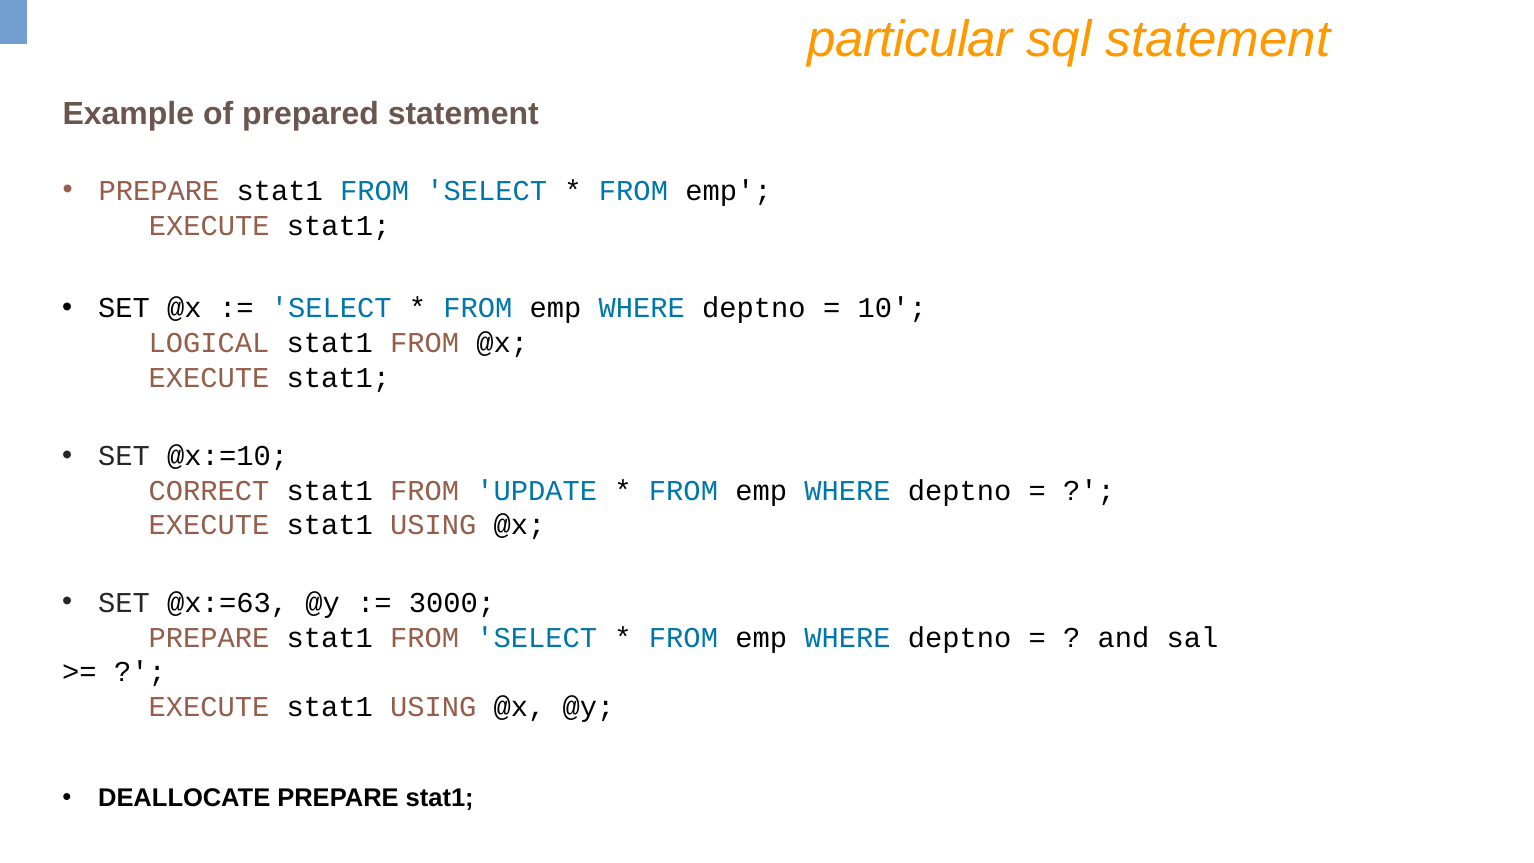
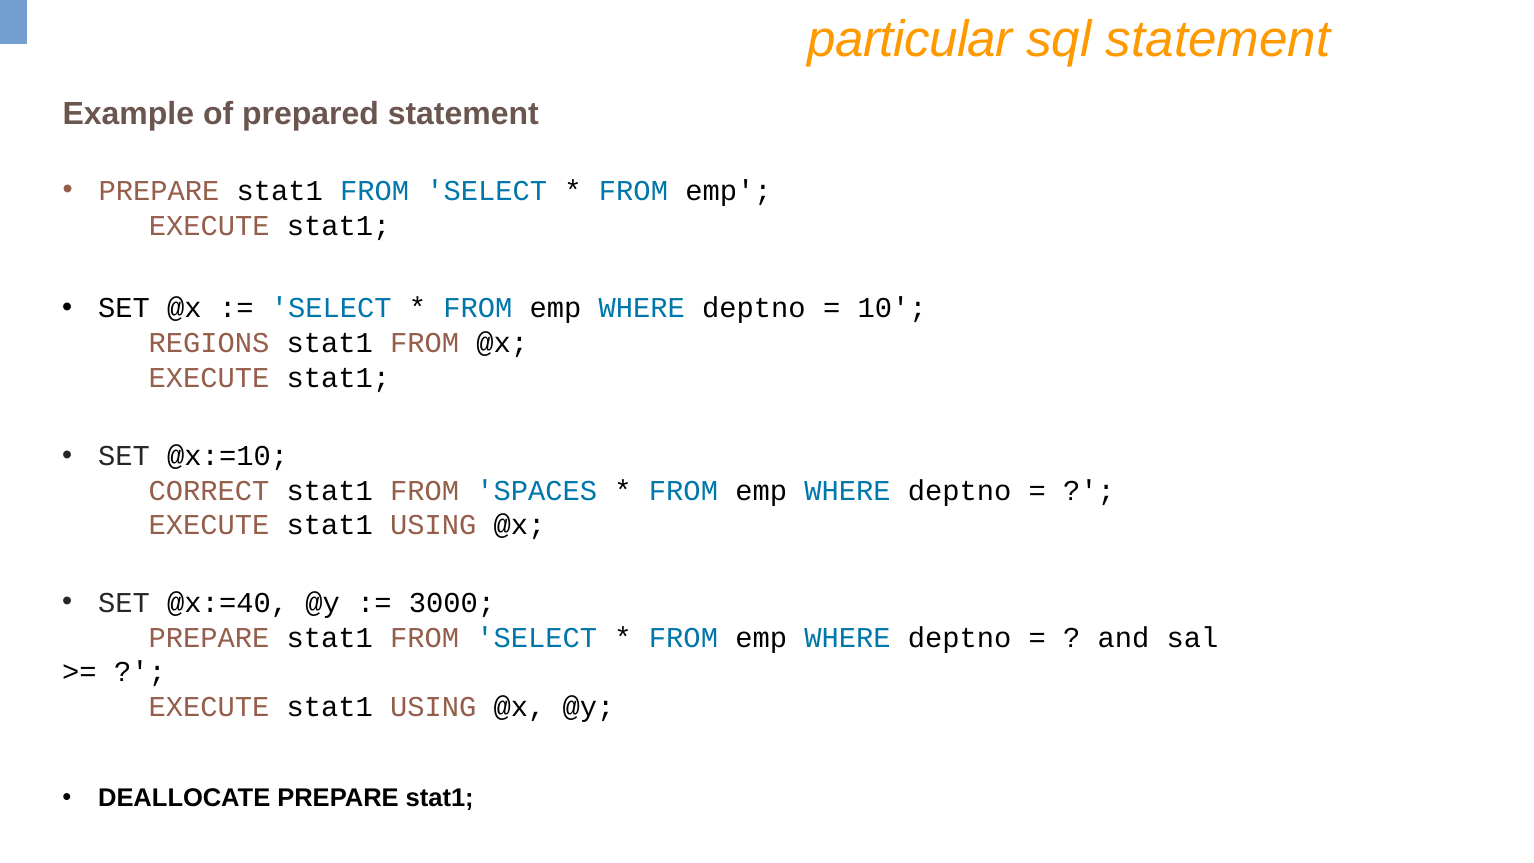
LOGICAL: LOGICAL -> REGIONS (209, 343)
UPDATE: UPDATE -> SPACES (537, 491)
@x:=63: @x:=63 -> @x:=40 (228, 603)
